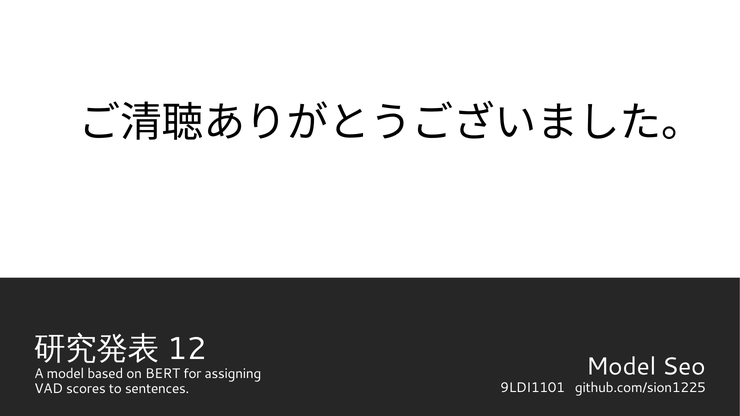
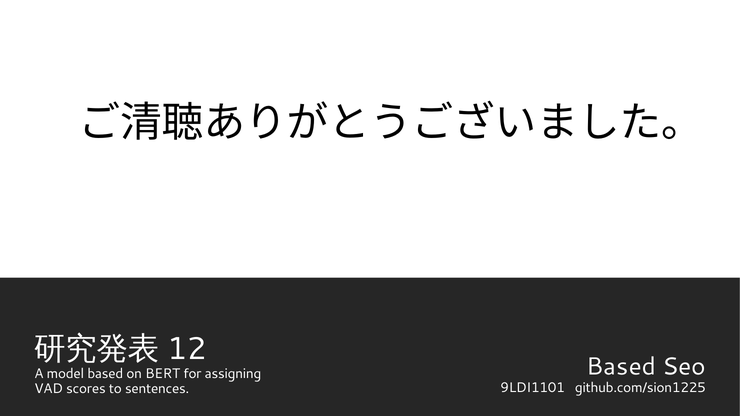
Model: Model -> Based (621, 367)
